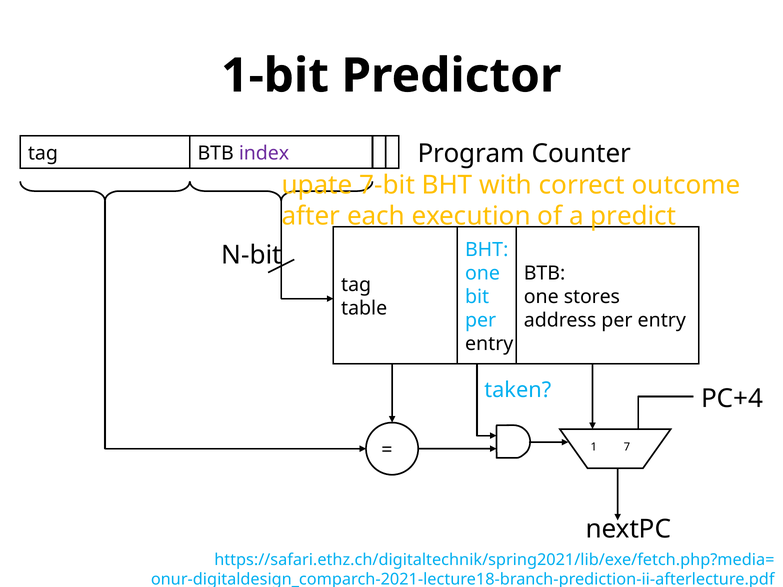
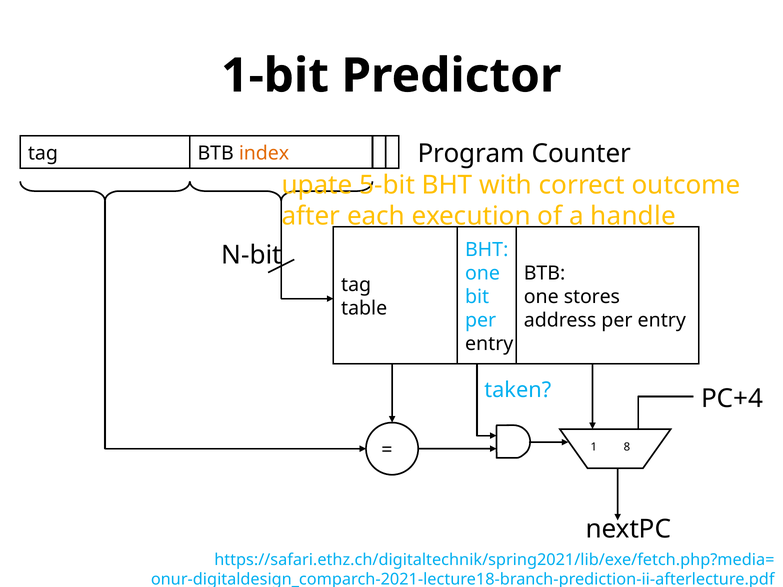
index colour: purple -> orange (264, 153)
7-bit: 7-bit -> 5-bit (387, 185)
predict: predict -> handle (633, 216)
7: 7 -> 8 (627, 447)
